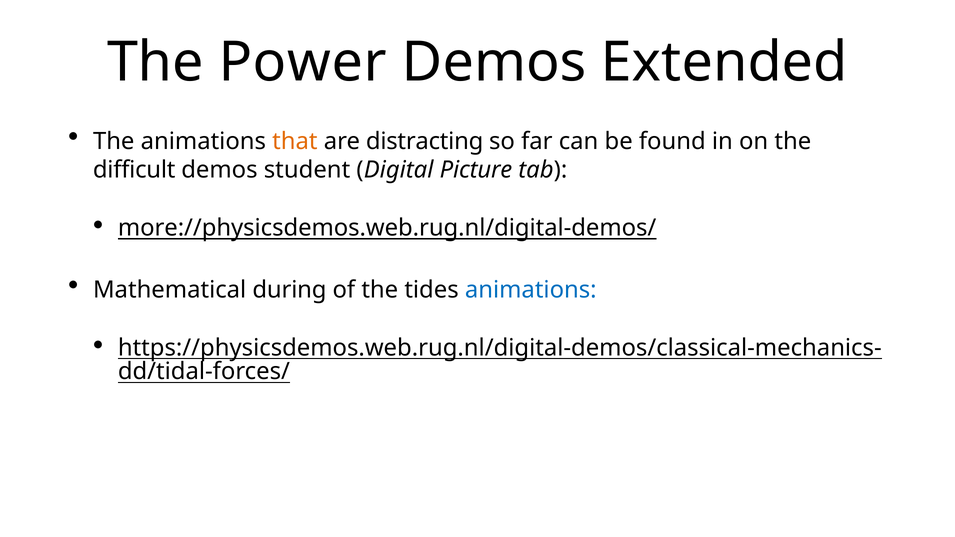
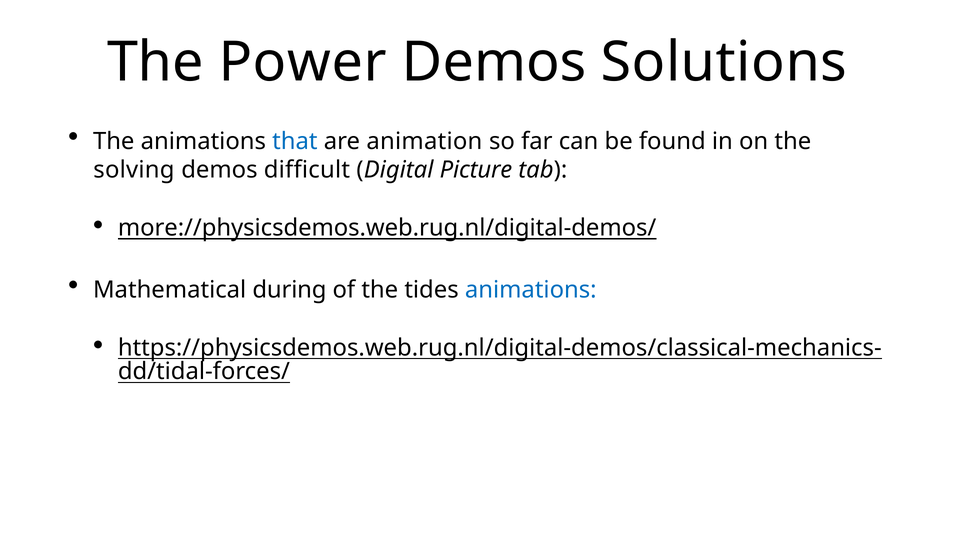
Extended: Extended -> Solutions (724, 63)
that colour: orange -> blue (295, 141)
distracting: distracting -> animation (424, 141)
difficult: difficult -> solving (134, 170)
student: student -> difficult (307, 170)
